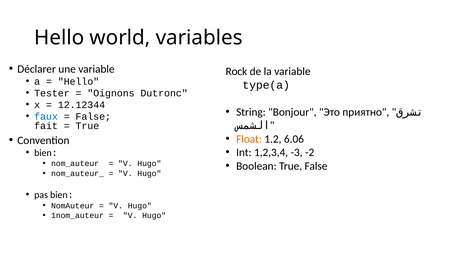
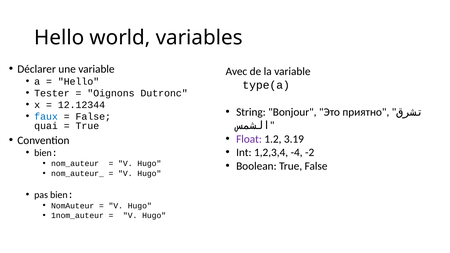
Rock: Rock -> Avec (236, 72)
fait: fait -> quai (46, 126)
Float colour: orange -> purple (249, 139)
6.06: 6.06 -> 3.19 (294, 139)
-3: -3 -> -4 (297, 153)
